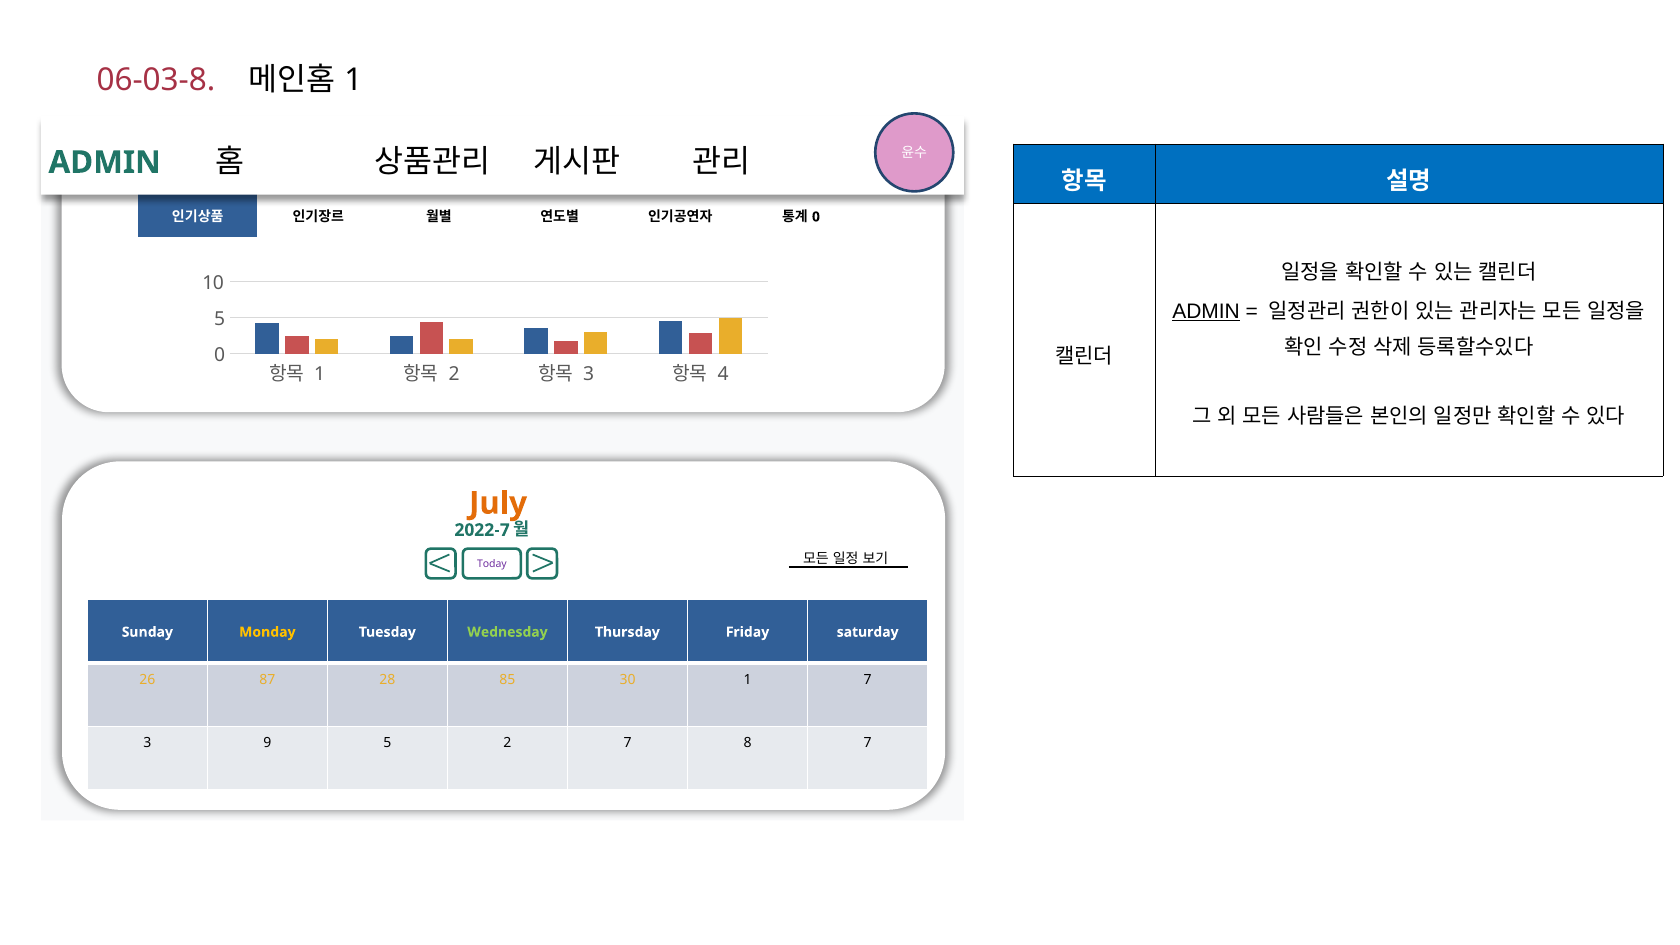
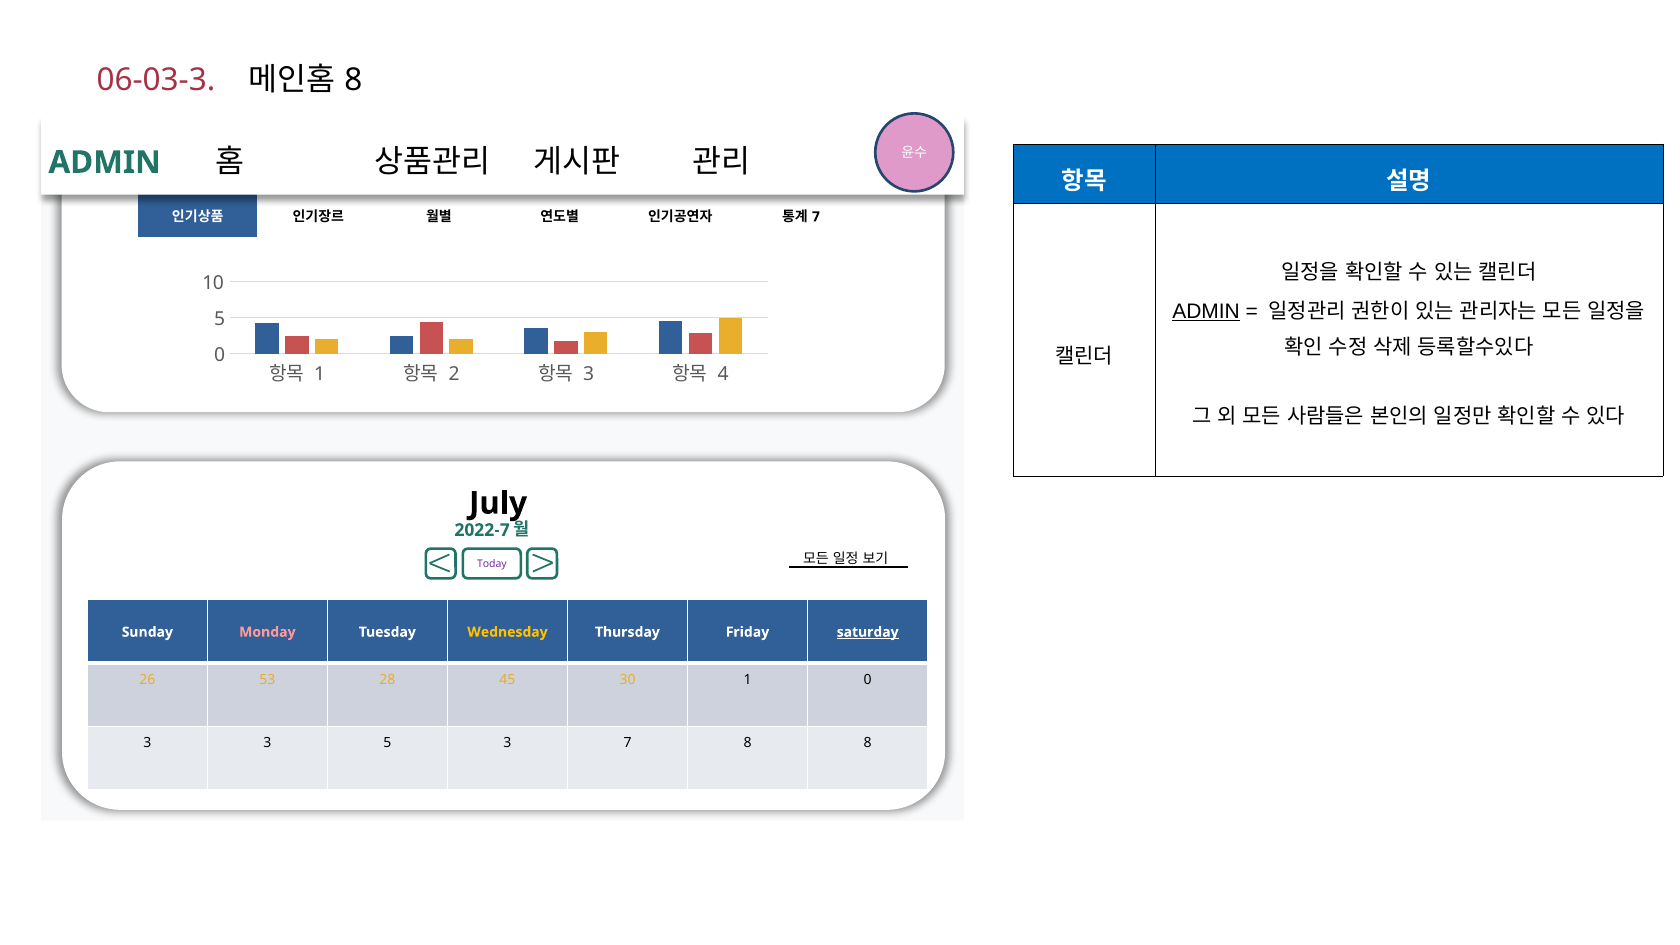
06-03-8: 06-03-8 -> 06-03-3 (156, 80)
1: 1 -> 8 (353, 80)
0: 0 -> 7 (816, 217)
July colour: orange -> black (498, 503)
Monday colour: yellow -> pink (267, 632)
Wednesday colour: light green -> yellow (507, 632)
saturday underline: none -> present (868, 632)
87: 87 -> 53 (267, 680)
85: 85 -> 45 (507, 680)
1 7: 7 -> 0 (868, 680)
3 9: 9 -> 3 (267, 743)
5 2: 2 -> 3 (508, 743)
8 7: 7 -> 8 (868, 743)
